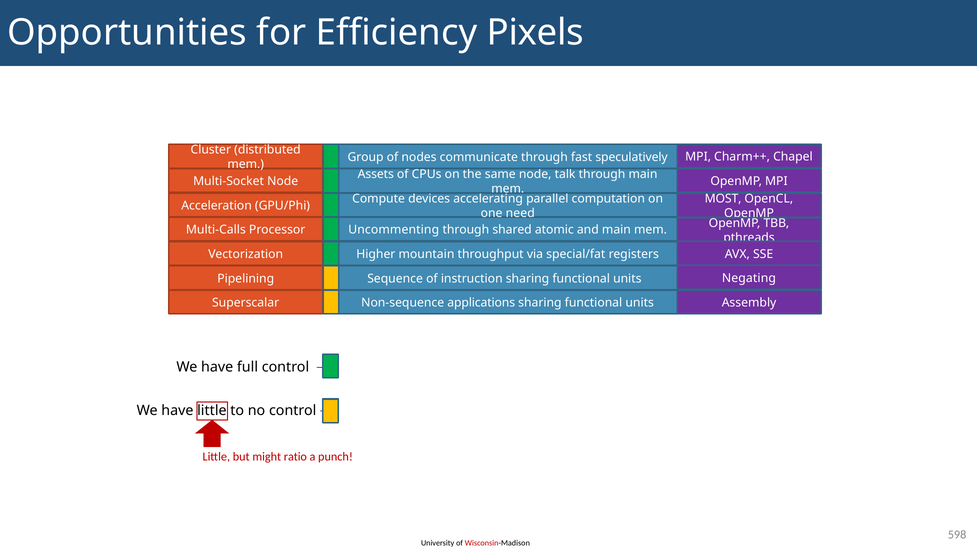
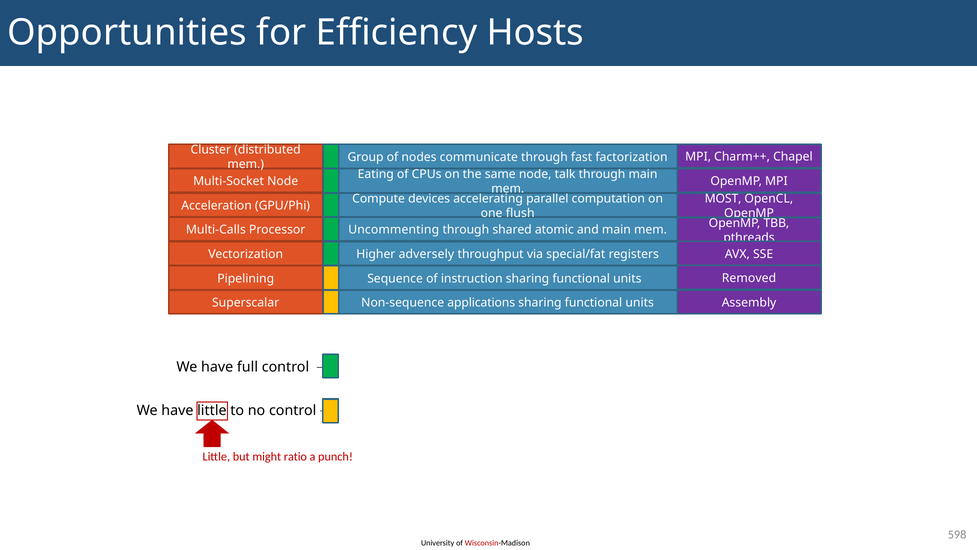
Pixels: Pixels -> Hosts (535, 33)
speculatively: speculatively -> factorization (631, 157)
Assets: Assets -> Eating (376, 174)
need: need -> flush (520, 213)
mountain: mountain -> adversely (426, 254)
Negating: Negating -> Removed (749, 278)
